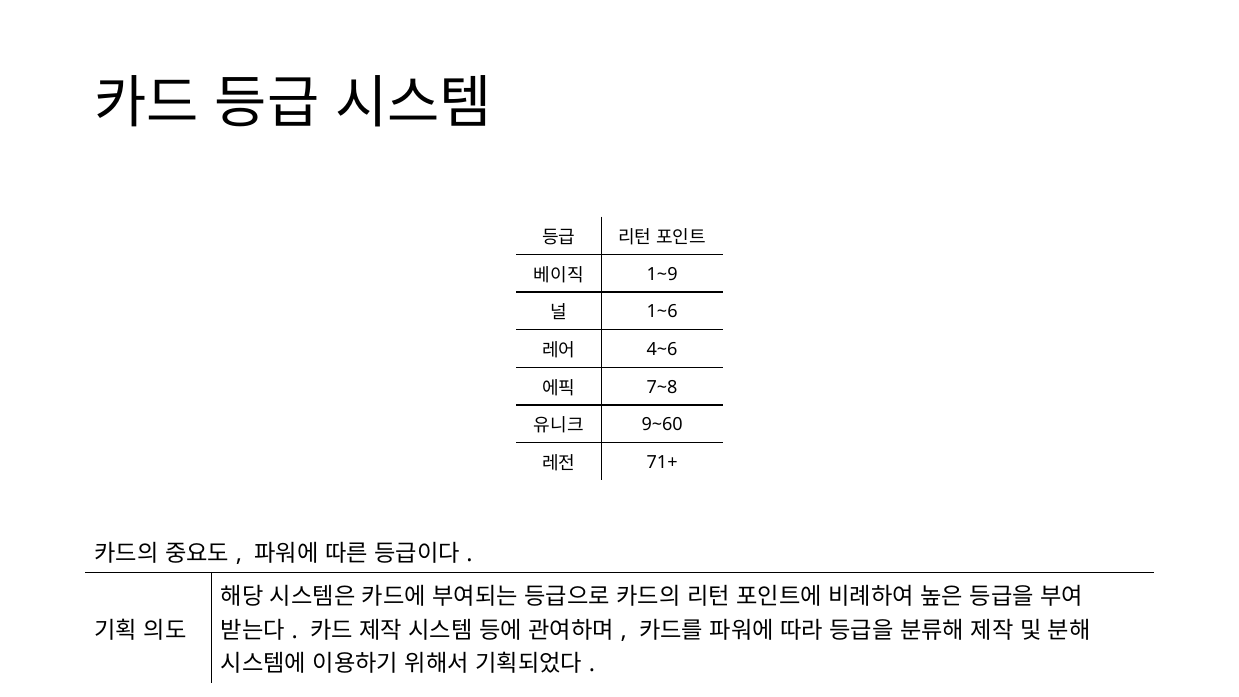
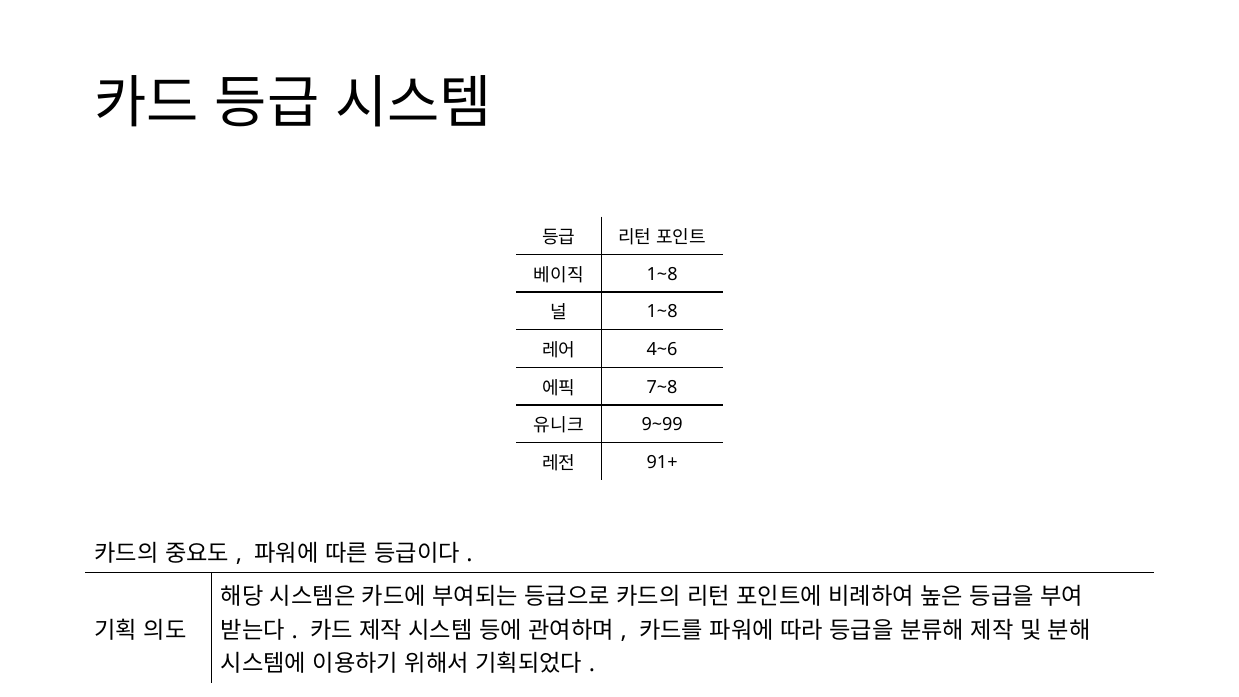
1~9: 1~9 -> 1~8 (662, 274)
1~6: 1~6 -> 1~8 (662, 312)
9~60: 9~60 -> 9~99 (662, 425)
71+: 71+ -> 91+ (662, 463)
